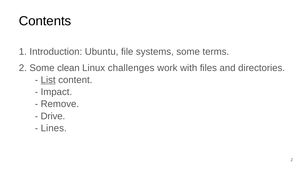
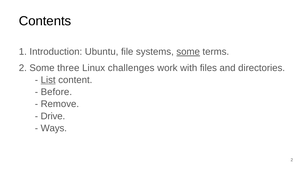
some underline: none -> present (188, 52)
clean: clean -> three (68, 68)
Impact: Impact -> Before (56, 92)
Lines: Lines -> Ways (54, 128)
